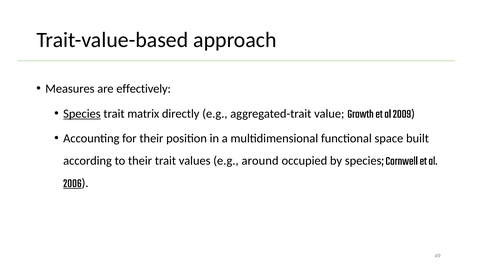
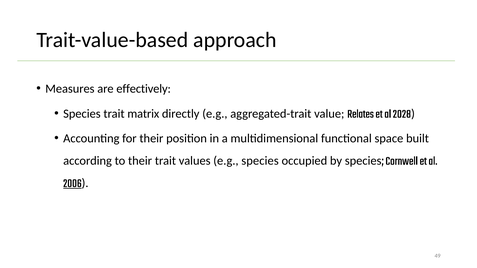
Species underline: present -> none (82, 114)
Growth: Growth -> Relates (361, 114)
2009: 2009 -> 2028 (402, 114)
e.g around: around -> species (260, 161)
